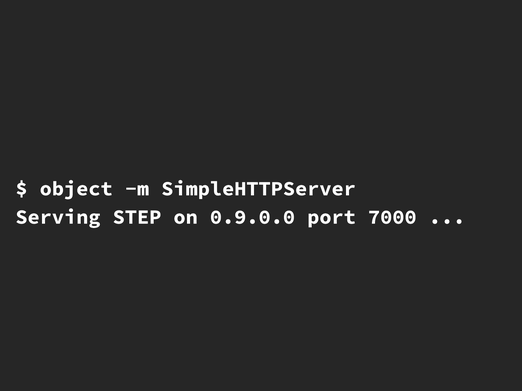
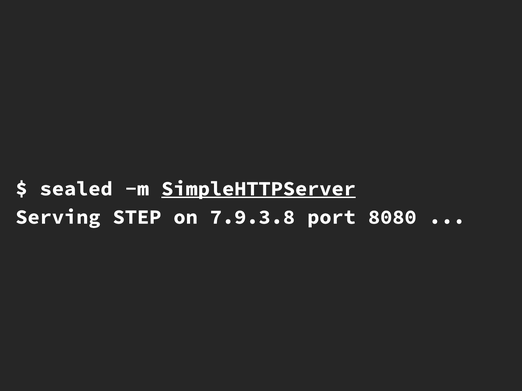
object: object -> sealed (76, 189)
SimpleHTTPServer underline: none -> present (259, 189)
0.9.0.0: 0.9.0.0 -> 7.9.3.8 (252, 217)
7000: 7000 -> 8080 (392, 217)
